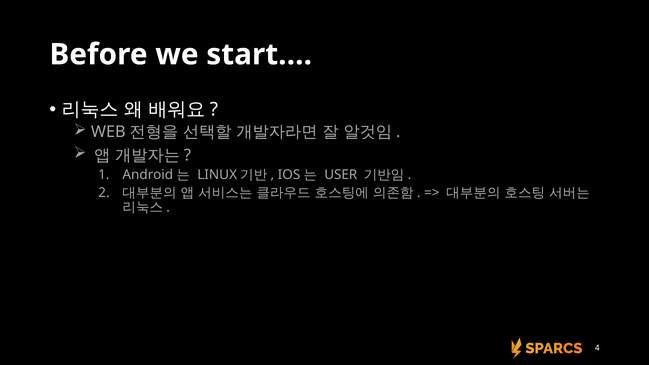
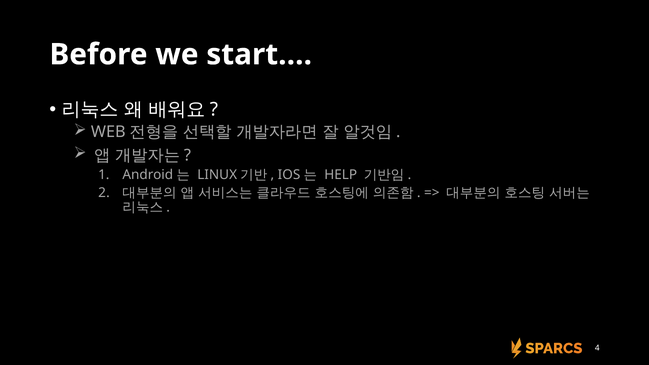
USER: USER -> HELP (341, 175)
